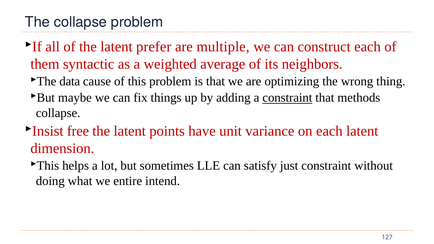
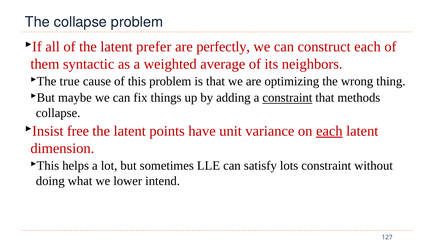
multiple: multiple -> perfectly (223, 47)
data: data -> true (70, 81)
each underline: none -> present (329, 131)
just: just -> lots (289, 166)
entire: entire -> lower (128, 181)
